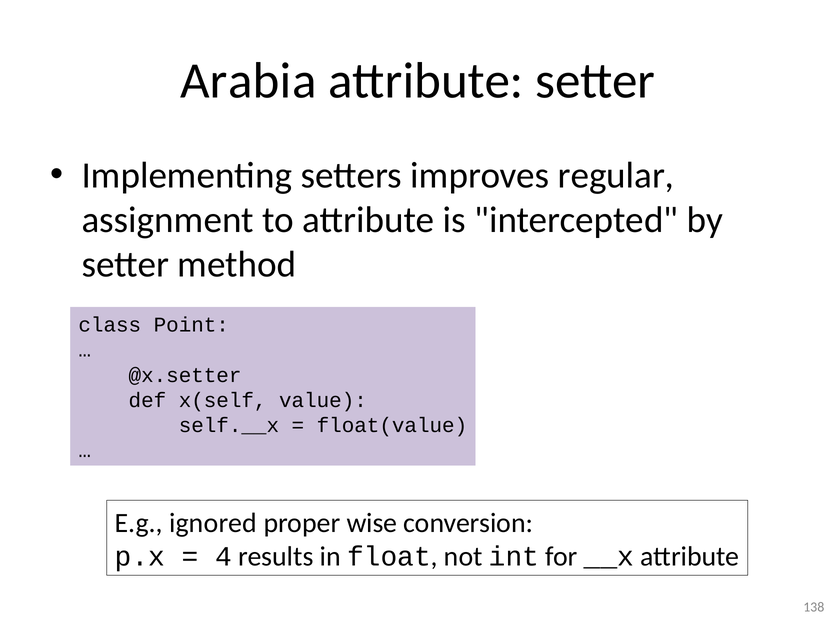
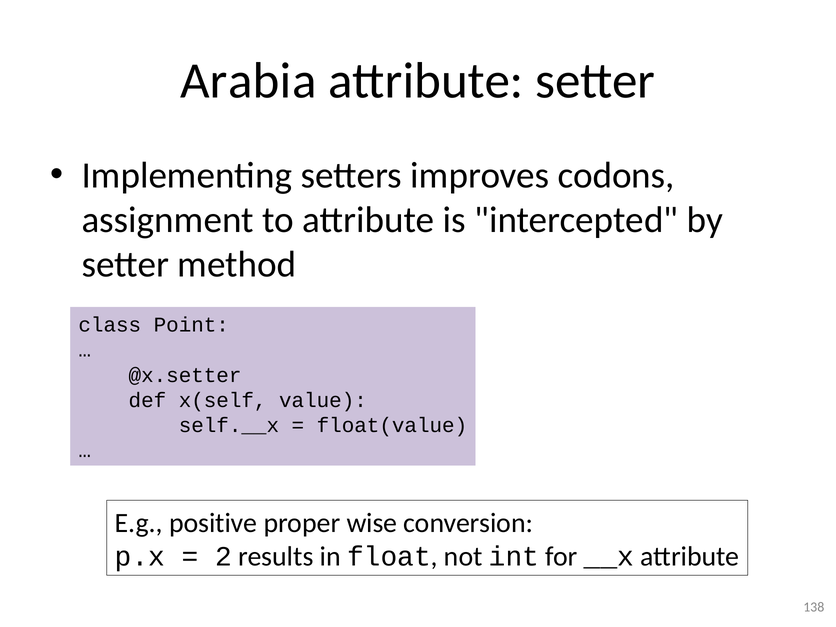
regular: regular -> codons (616, 175)
ignored: ignored -> positive (213, 523)
4: 4 -> 2 (224, 556)
